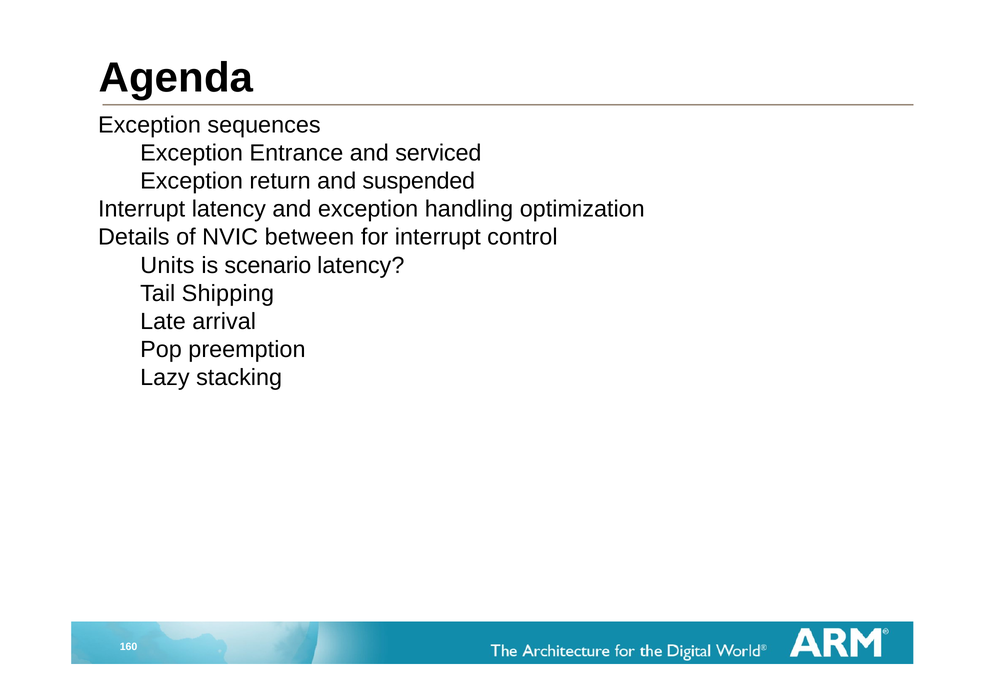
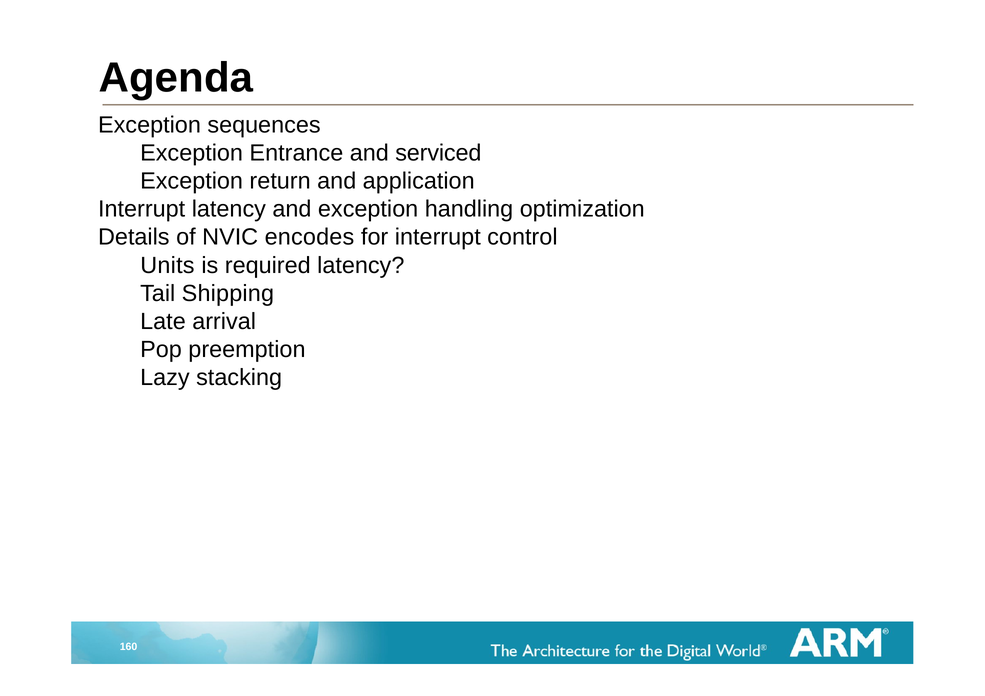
suspended: suspended -> application (419, 181)
between: between -> encodes (309, 237)
scenario: scenario -> required (268, 265)
